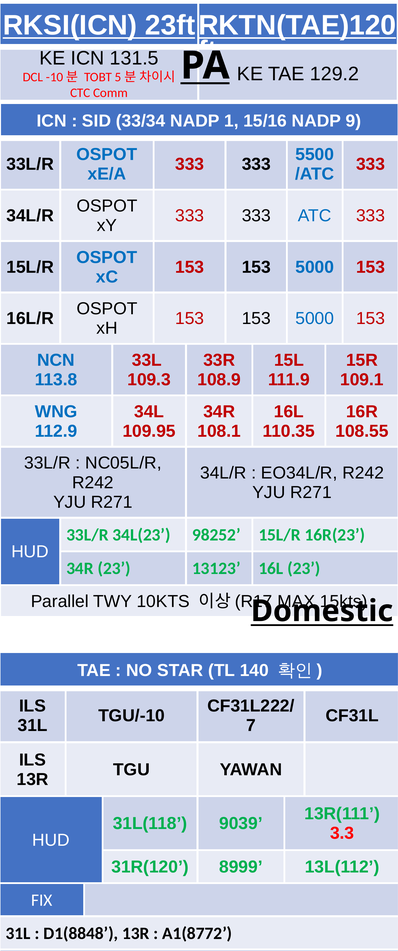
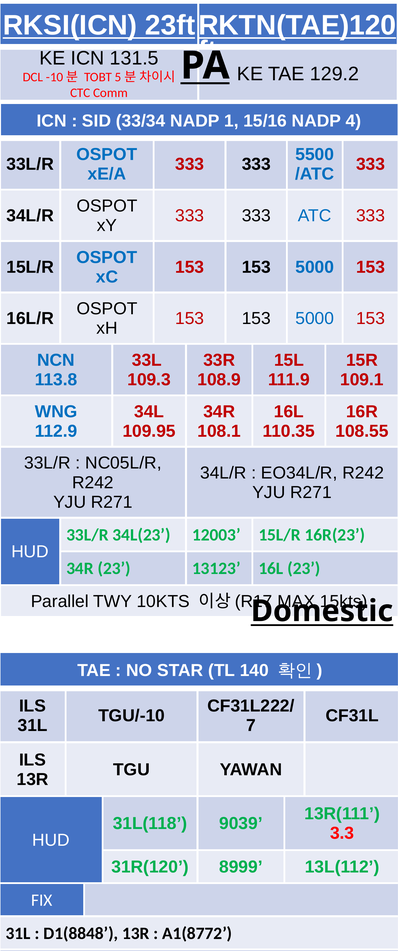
9: 9 -> 4 (353, 121)
98252: 98252 -> 12003 (216, 536)
